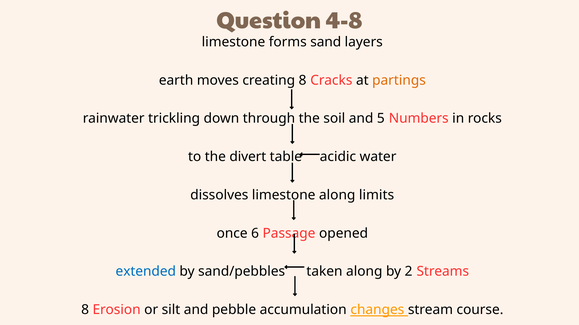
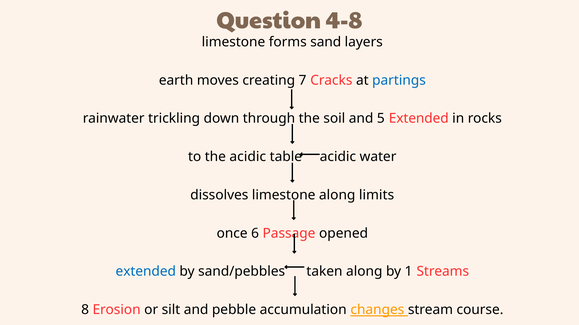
creating 8: 8 -> 7 (303, 80)
partings colour: orange -> blue (399, 80)
Numbers: Numbers -> Extended (419, 119)
the divert: divert -> acidic (248, 157)
2: 2 -> 1 (409, 272)
